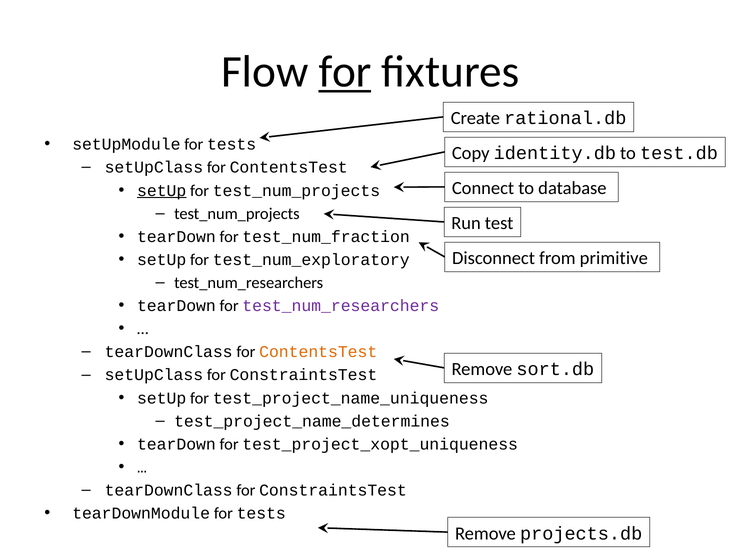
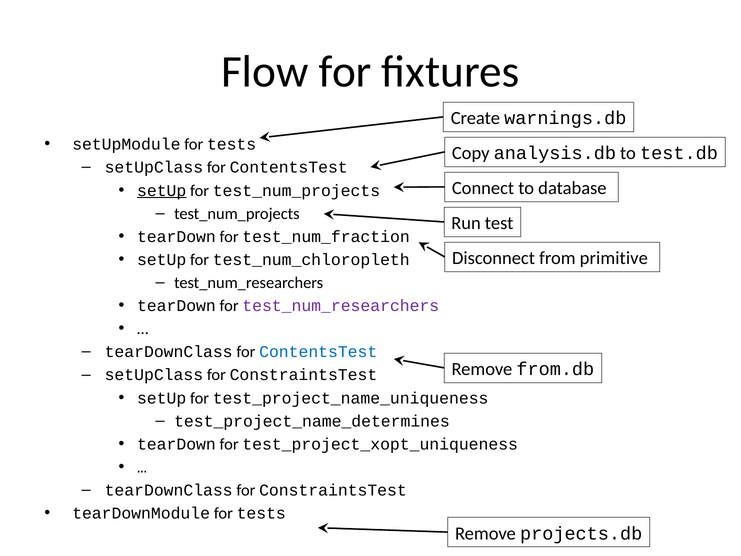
for underline: present -> none (345, 72)
rational.db: rational.db -> warnings.db (565, 118)
identity.db: identity.db -> analysis.db (555, 153)
test_num_exploratory: test_num_exploratory -> test_num_chloropleth (311, 260)
ContentsTest colour: orange -> blue (318, 352)
sort.db: sort.db -> from.db (555, 369)
